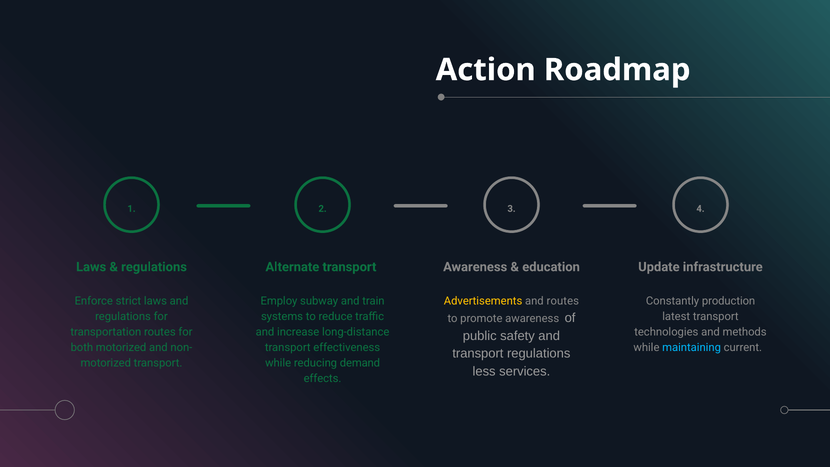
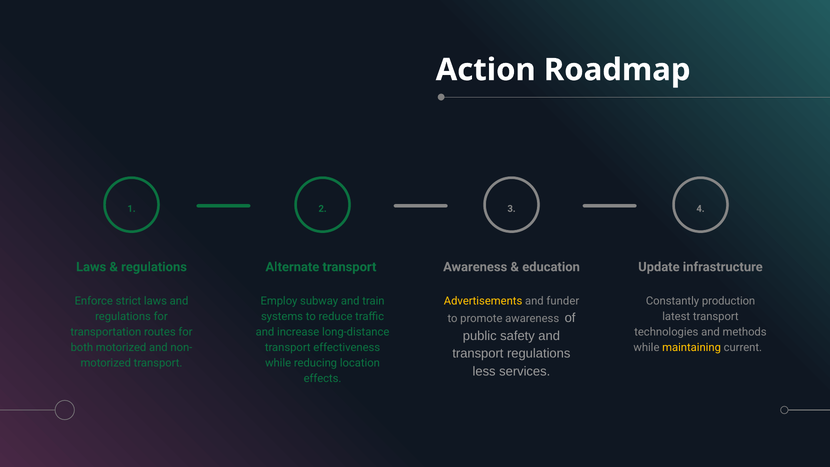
and routes: routes -> funder (563, 301)
maintaining colour: light blue -> yellow (692, 347)
demand: demand -> location (360, 363)
